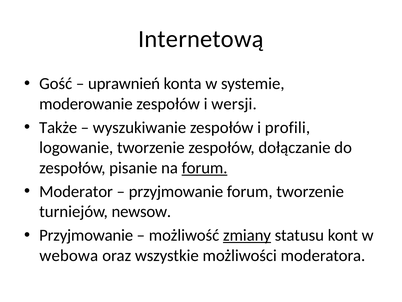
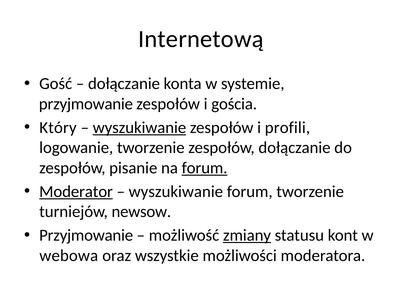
uprawnień: uprawnień -> dołączanie (124, 84)
moderowanie: moderowanie -> przyjmowanie (86, 104)
wersji: wersji -> gościa (234, 104)
Także: Także -> Który (58, 127)
wyszukiwanie underline: none -> present (139, 127)
Moderator underline: none -> present (76, 191)
przyjmowanie: przyjmowanie -> wyszukiwanie (176, 191)
